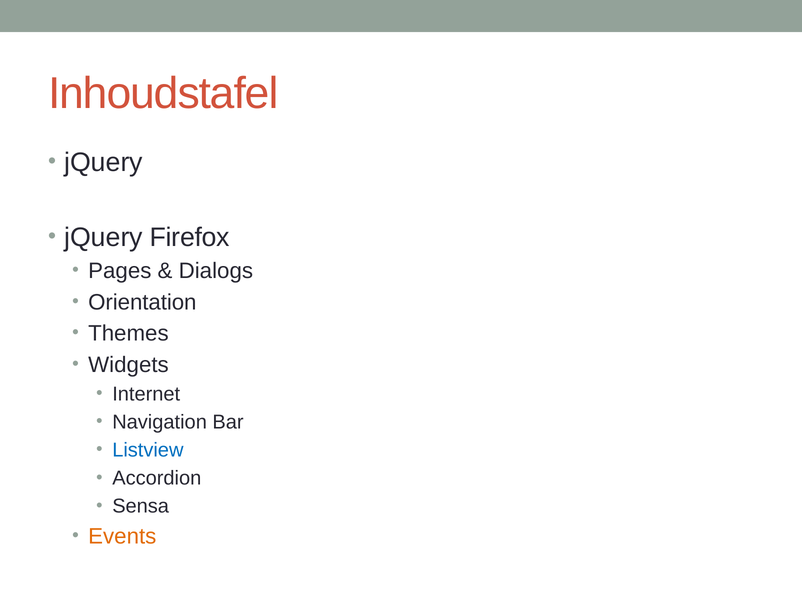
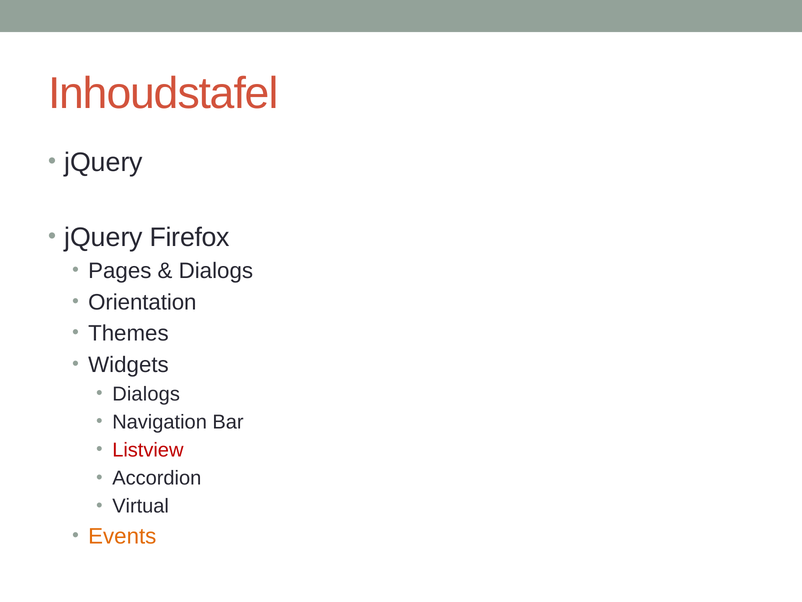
Internet: Internet -> Dialogs (146, 394)
Listview colour: blue -> red (148, 450)
Sensa: Sensa -> Virtual (141, 506)
